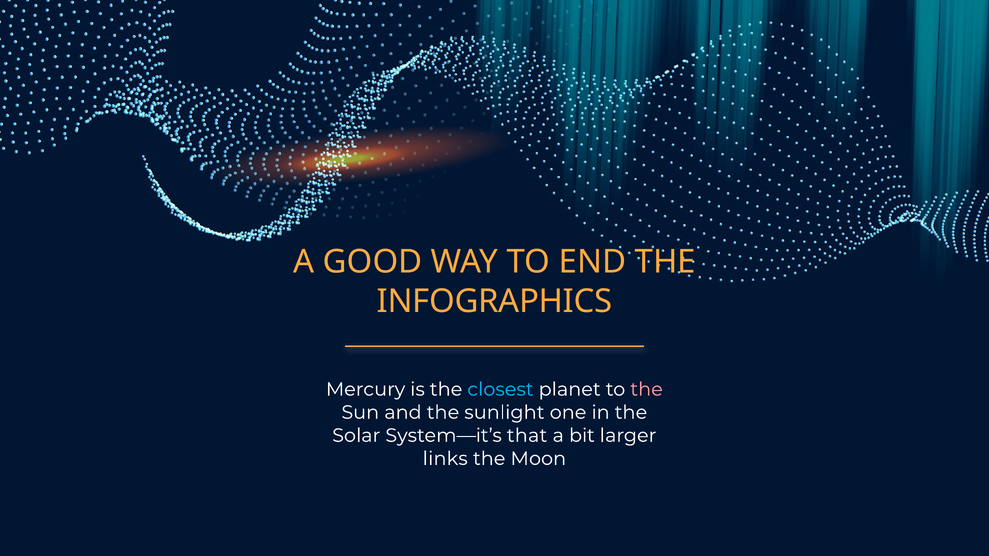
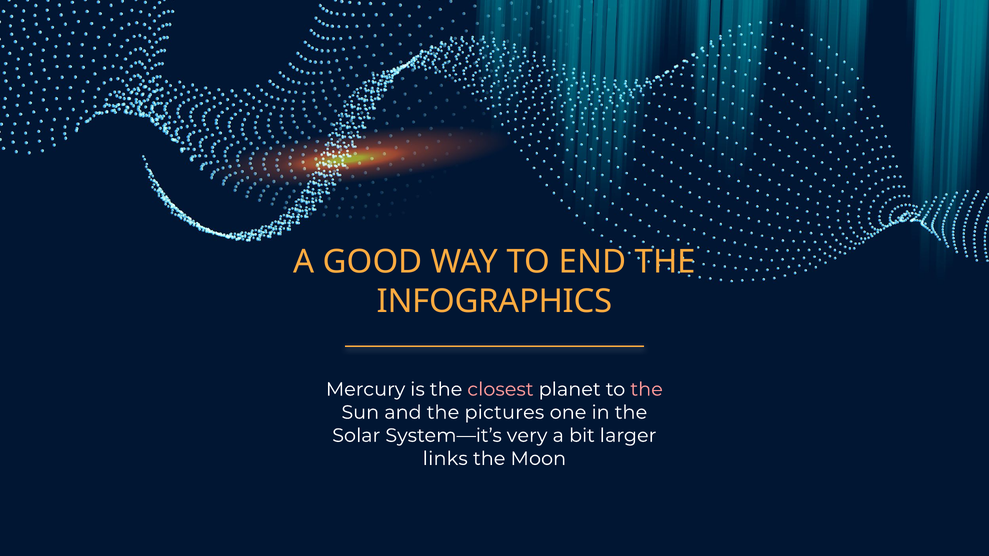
closest colour: light blue -> pink (500, 390)
sunlight: sunlight -> pictures (504, 413)
that: that -> very (527, 436)
